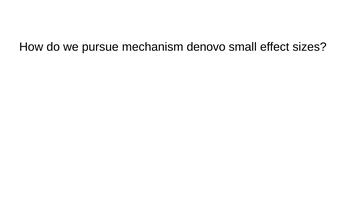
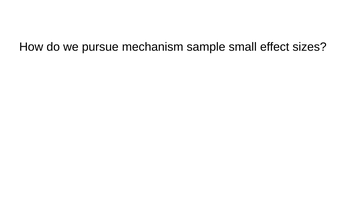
denovo: denovo -> sample (206, 47)
